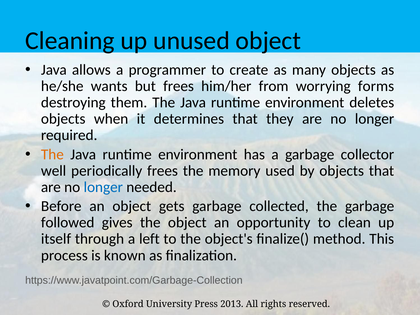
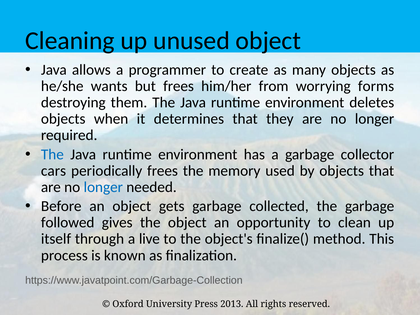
The colour: orange -> blue (52, 154)
well: well -> cars (54, 171)
left: left -> live (149, 239)
